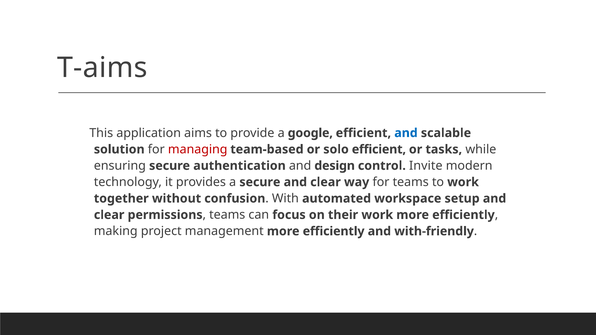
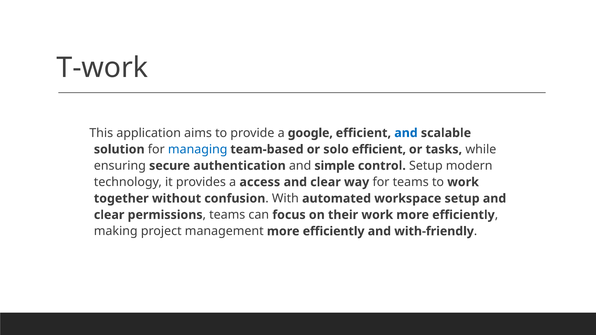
T-aims: T-aims -> T-work (102, 68)
managing colour: red -> blue (198, 149)
design: design -> simple (335, 166)
control Invite: Invite -> Setup (426, 166)
a secure: secure -> access (260, 182)
